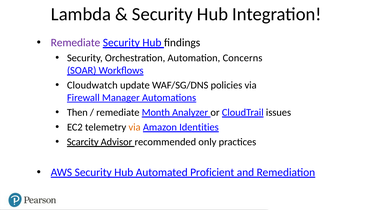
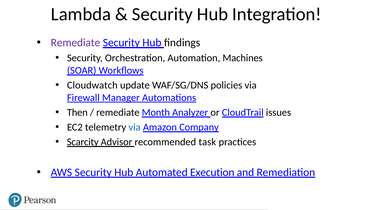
Concerns: Concerns -> Machines (243, 58)
via colour: orange -> blue (135, 127)
Identities: Identities -> Company (199, 127)
only: only -> task (207, 141)
Proficient: Proficient -> Execution (212, 172)
